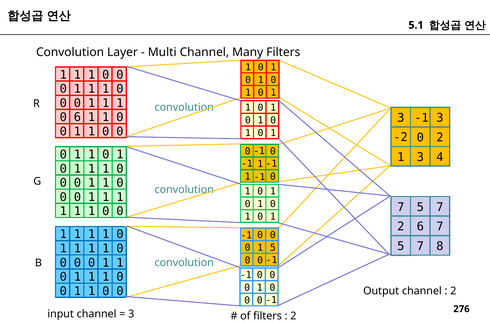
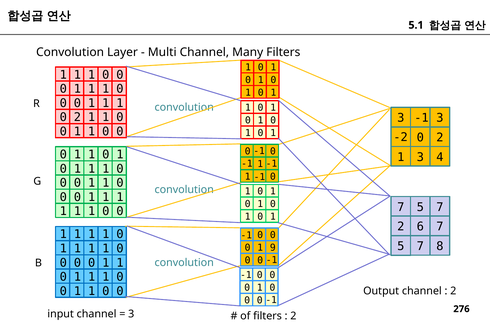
6: 6 -> 2 (77, 117)
1 5: 5 -> 9 (273, 248)
